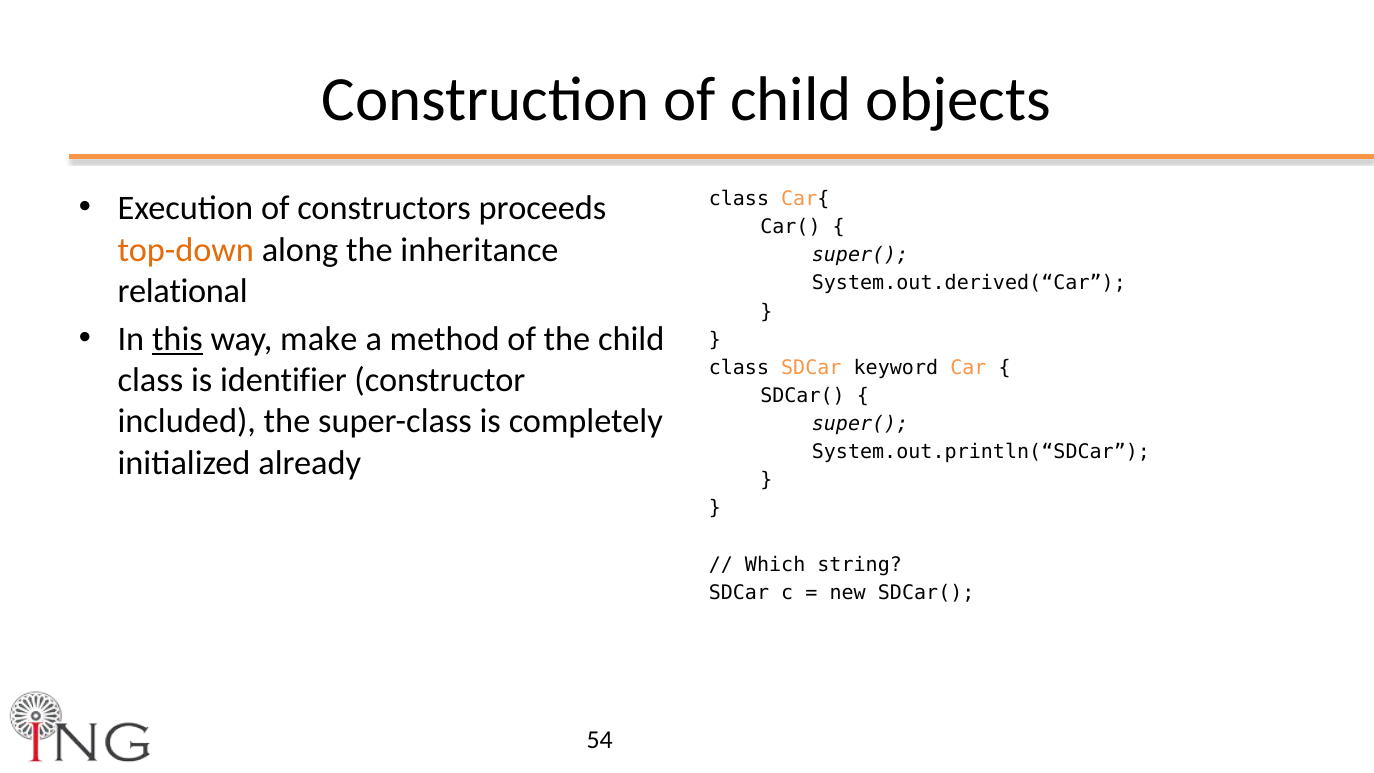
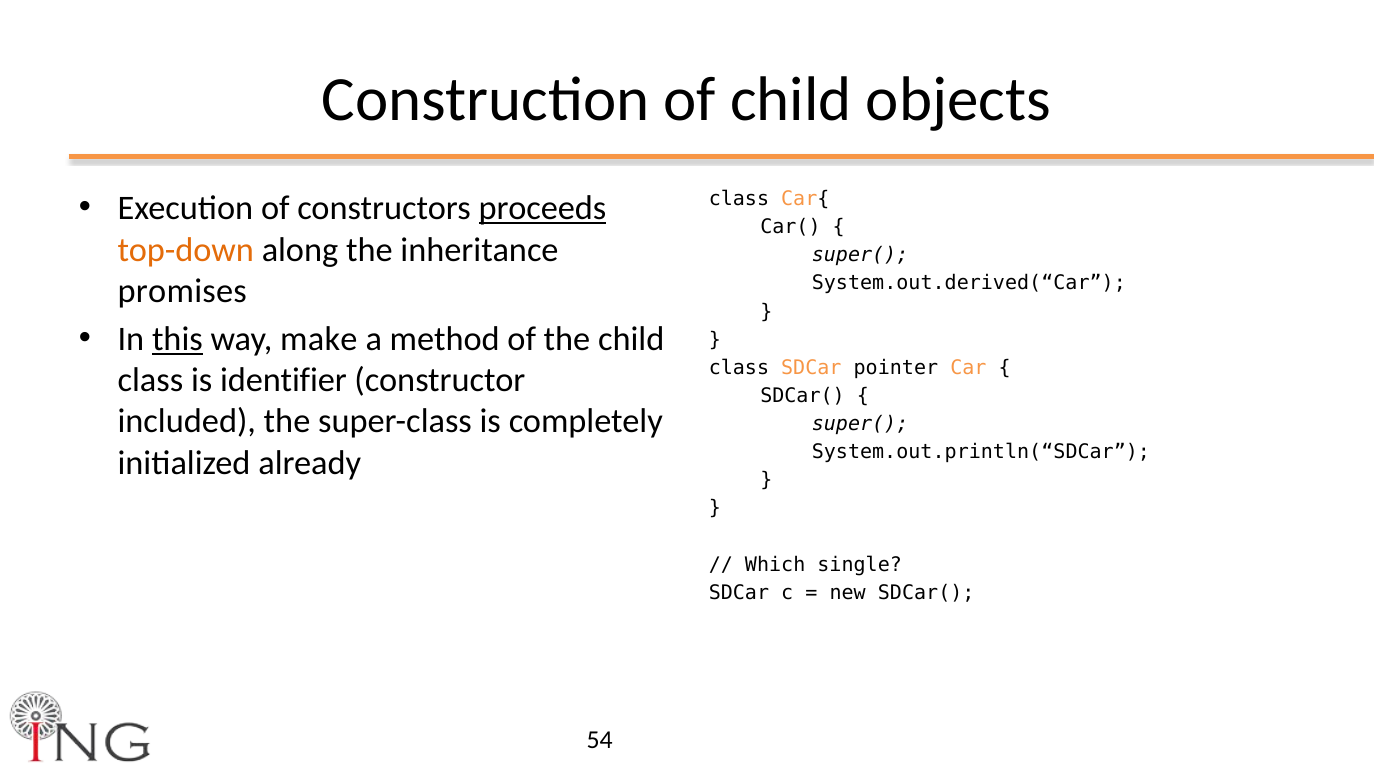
proceeds underline: none -> present (542, 209)
relational: relational -> promises (182, 291)
keyword: keyword -> pointer (896, 368)
string: string -> single (860, 564)
